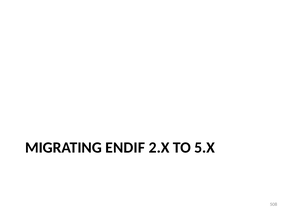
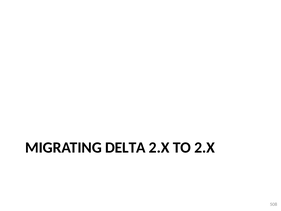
ENDIF: ENDIF -> DELTA (125, 147)
TO 5.X: 5.X -> 2.X (205, 147)
